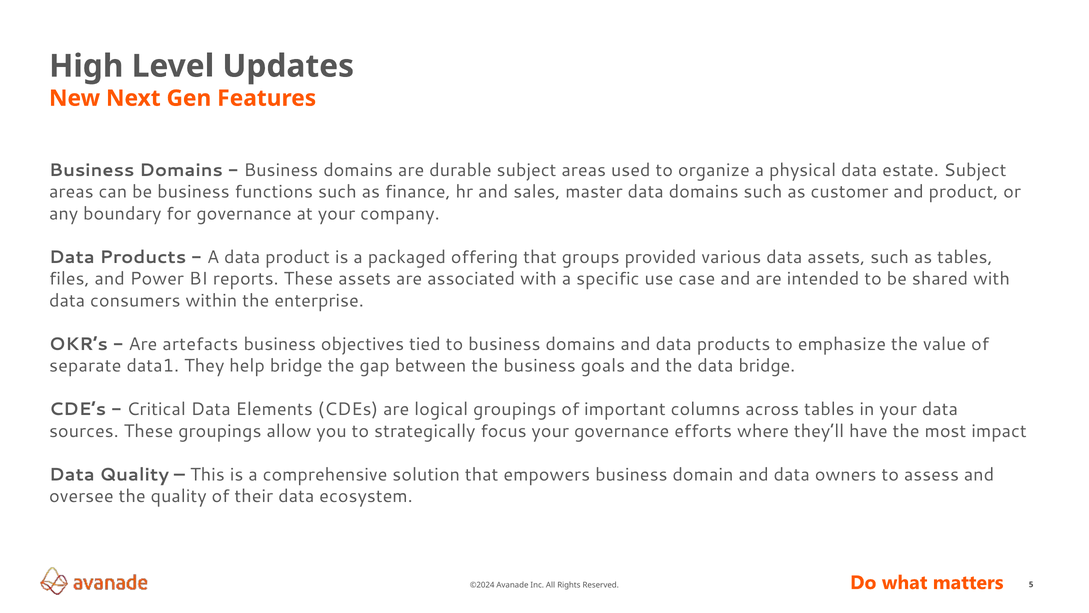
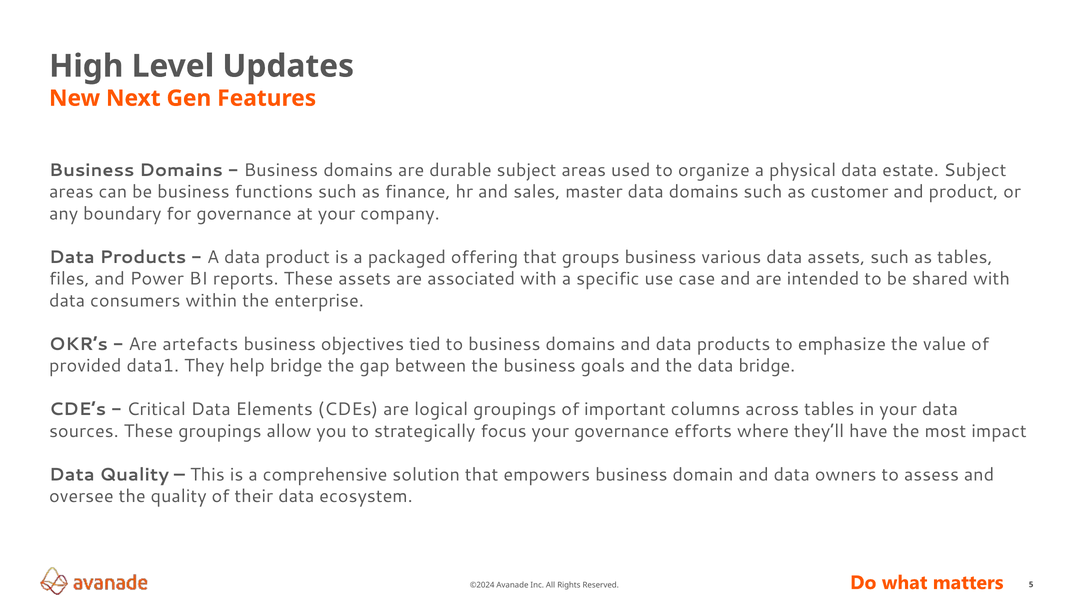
groups provided: provided -> business (660, 257)
separate: separate -> provided (85, 366)
